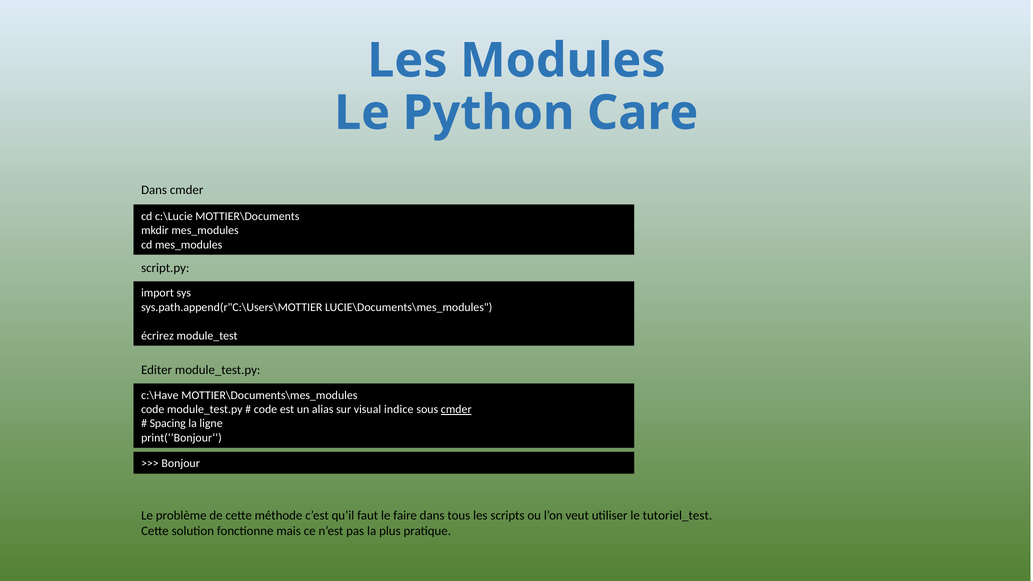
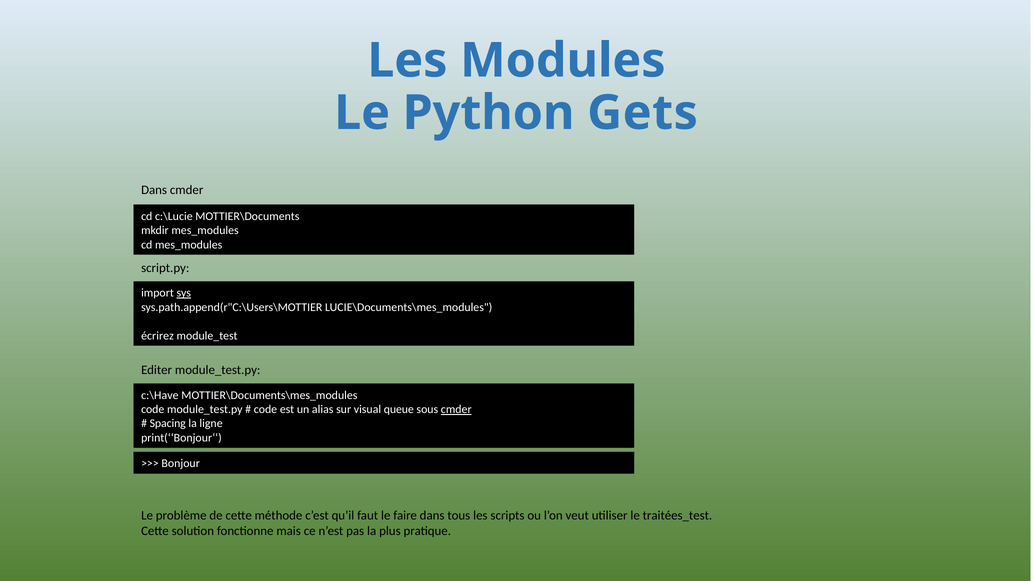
Care: Care -> Gets (643, 113)
sys underline: none -> present (184, 293)
indice: indice -> queue (399, 409)
tutoriel_test: tutoriel_test -> traitées_test (677, 516)
